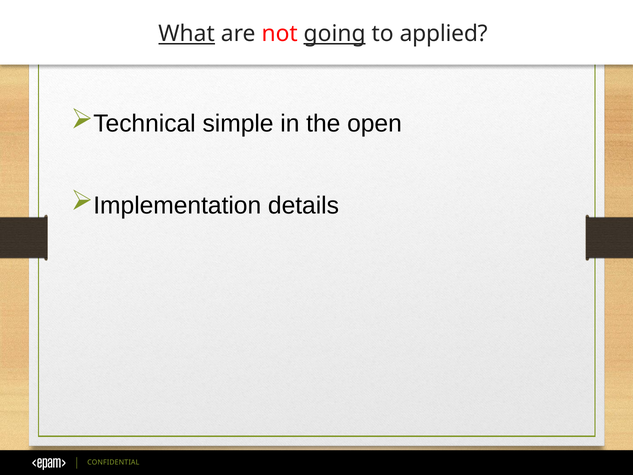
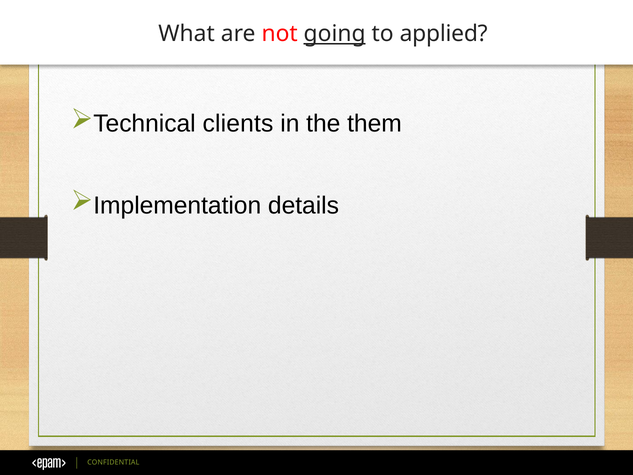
What underline: present -> none (187, 34)
simple: simple -> clients (238, 124)
open: open -> them (374, 124)
